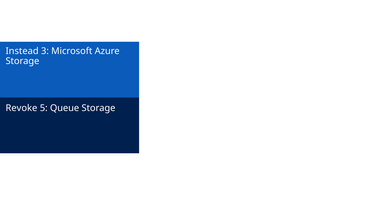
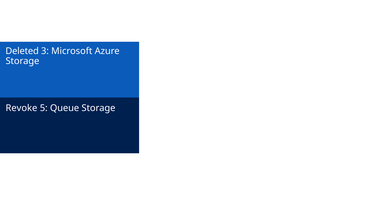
Instead: Instead -> Deleted (22, 51)
